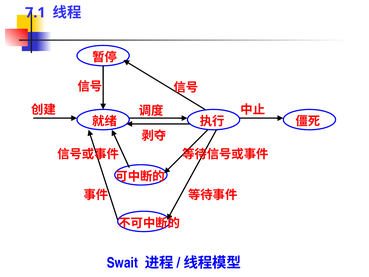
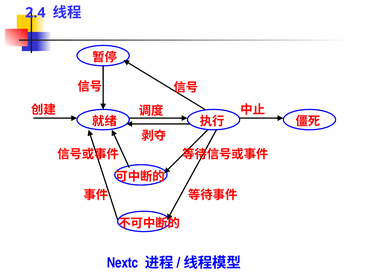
7.1: 7.1 -> 2.4 (35, 13)
Swait: Swait -> Nextc (122, 263)
